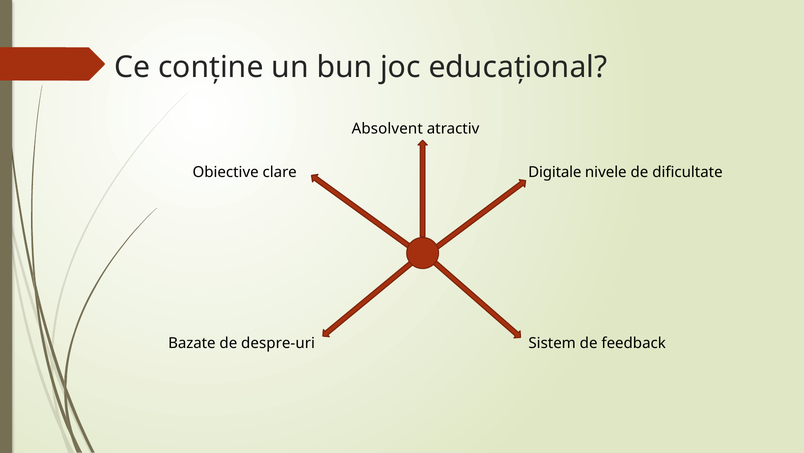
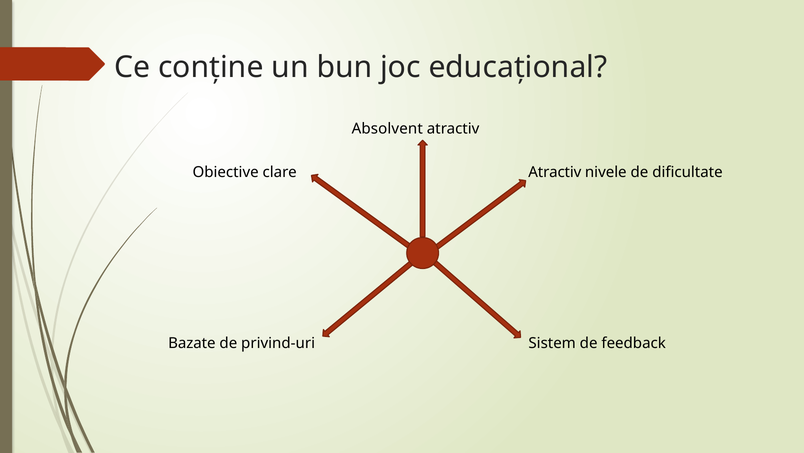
Digitale: Digitale -> Atractiv (555, 172)
despre-uri: despre-uri -> privind-uri (278, 343)
